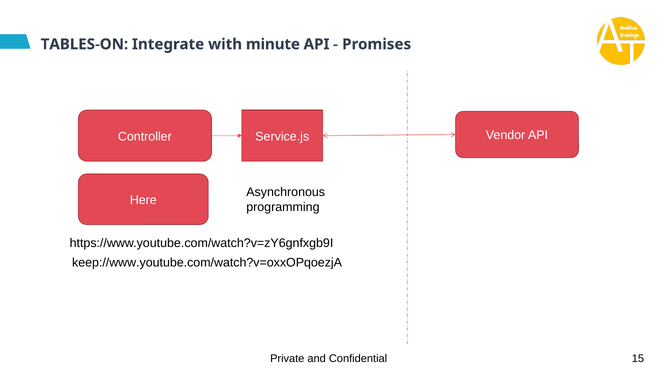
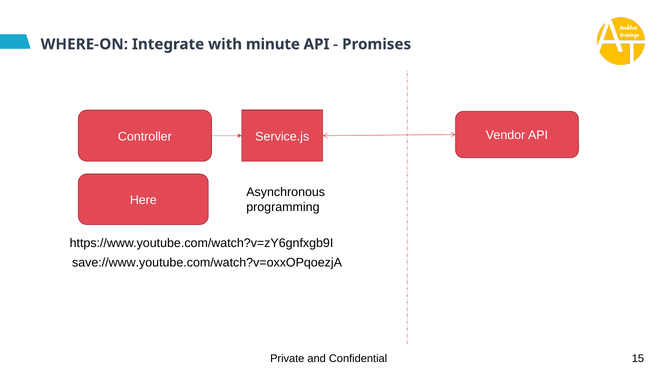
TABLES-ON: TABLES-ON -> WHERE-ON (84, 44)
keep://www.youtube.com/watch?v=oxxOPqoezjA: keep://www.youtube.com/watch?v=oxxOPqoezjA -> save://www.youtube.com/watch?v=oxxOPqoezjA (207, 263)
